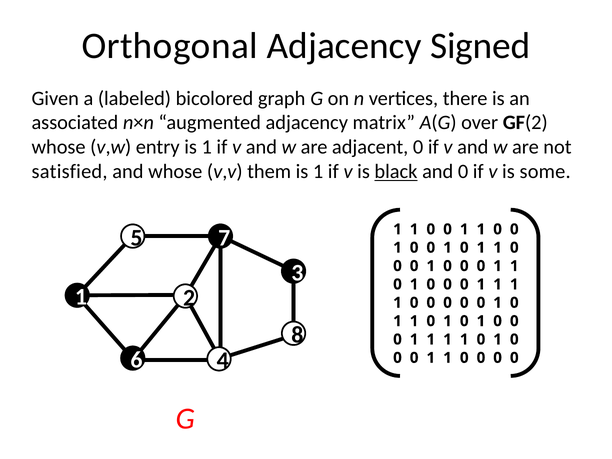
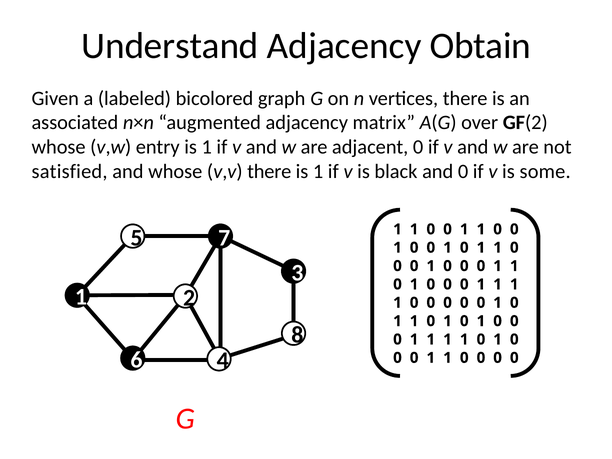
Orthogonal: Orthogonal -> Understand (170, 46)
Signed: Signed -> Obtain (480, 46)
v,v them: them -> there (269, 172)
black underline: present -> none (396, 172)
